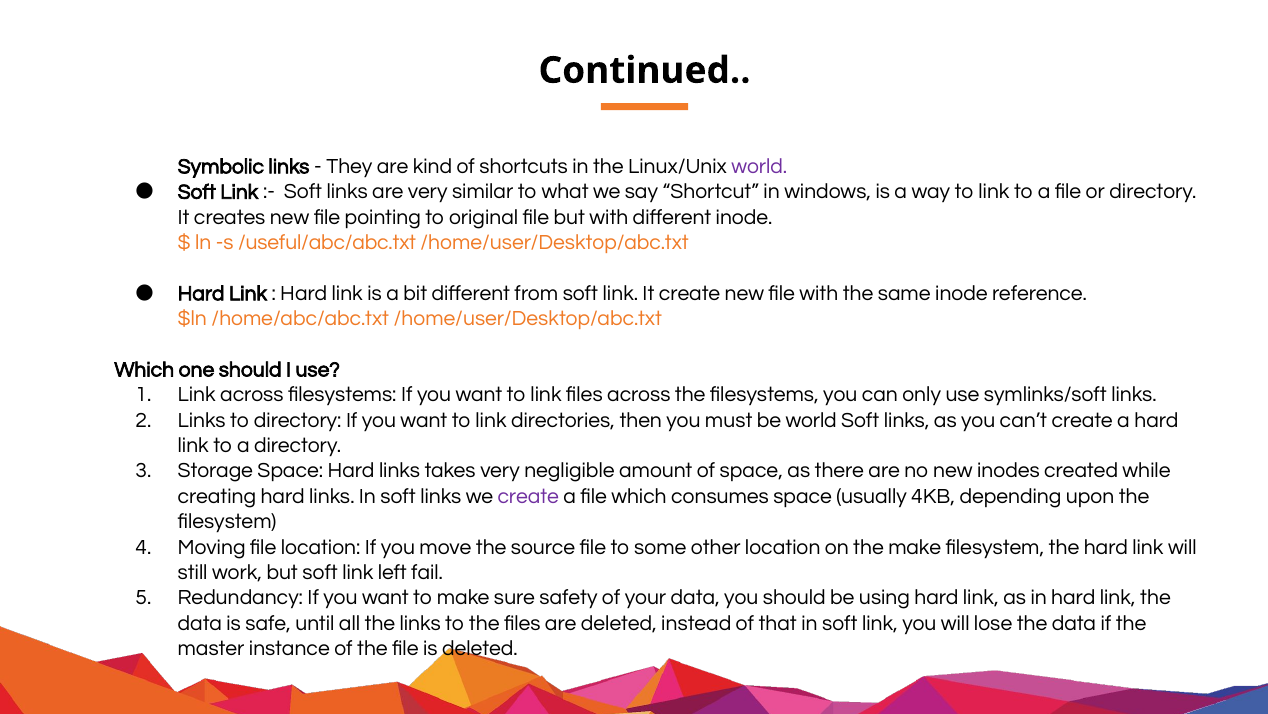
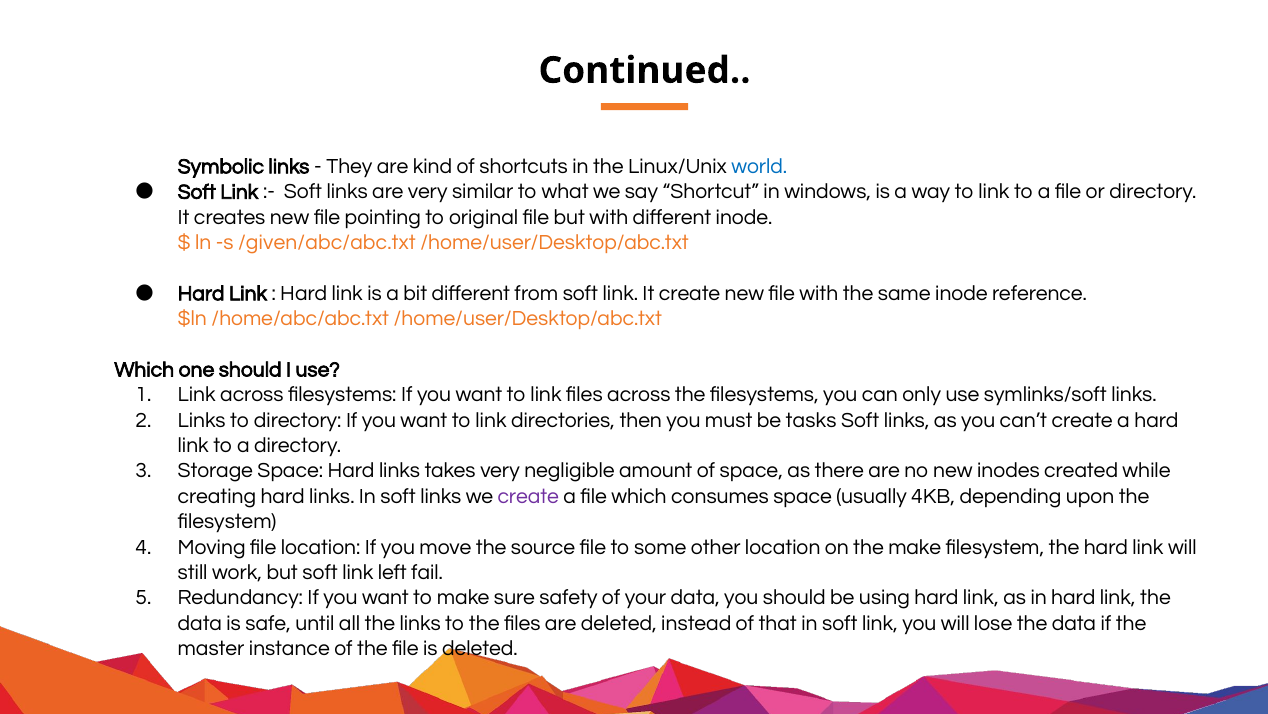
world colour: purple -> blue (759, 166)
/useful/abc/abc.txt: /useful/abc/abc.txt -> /given/abc/abc.txt (327, 242)
be world: world -> tasks (811, 420)
